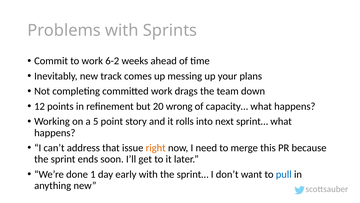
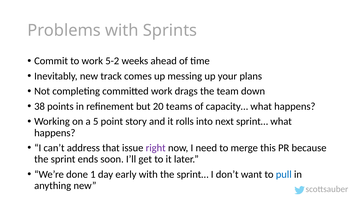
6-2: 6-2 -> 5-2 (112, 61)
12: 12 -> 38 (40, 106)
wrong: wrong -> teams (179, 106)
right colour: orange -> purple (156, 148)
